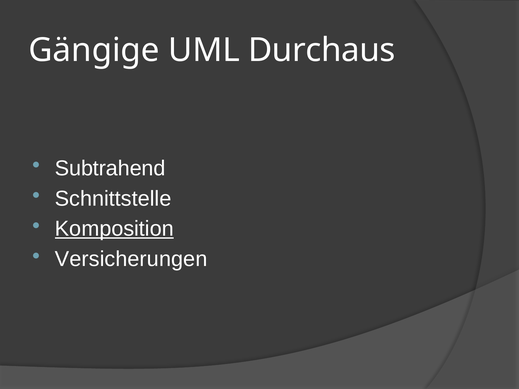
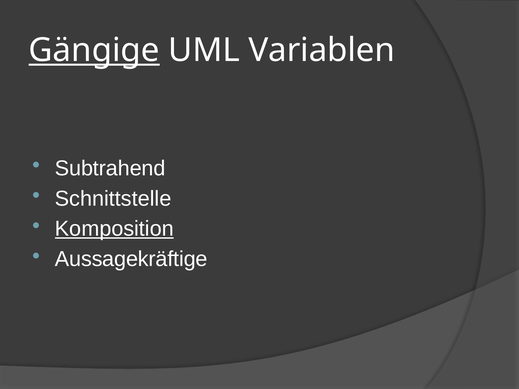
Gängige underline: none -> present (94, 50)
Durchaus: Durchaus -> Variablen (322, 50)
Versicherungen: Versicherungen -> Aussagekräftige (131, 259)
